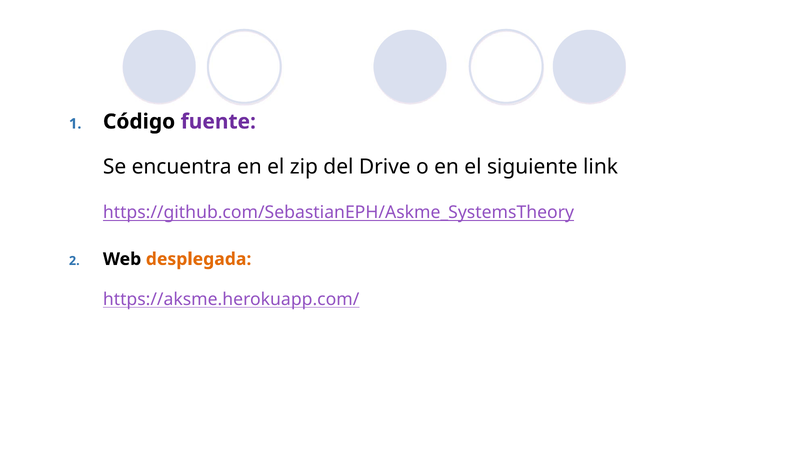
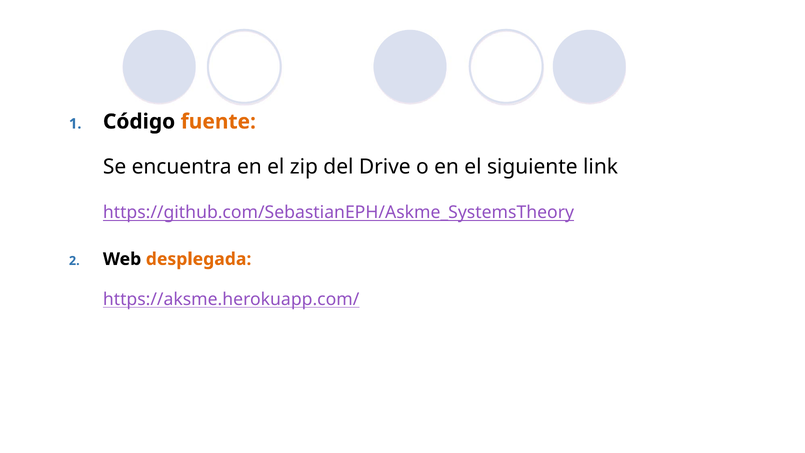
fuente colour: purple -> orange (218, 122)
